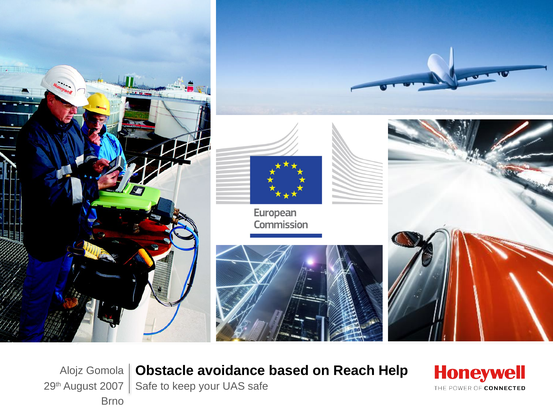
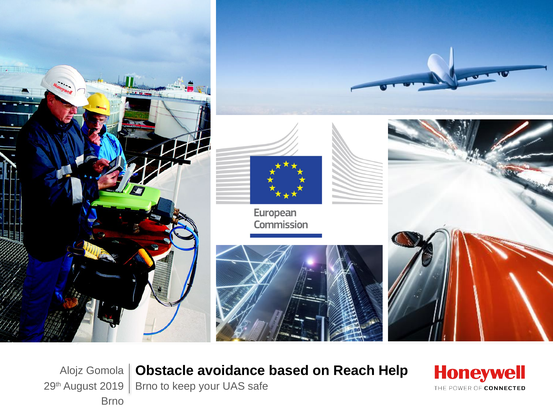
2007: 2007 -> 2019 (112, 386)
Safe: Safe -> Brno (146, 386)
